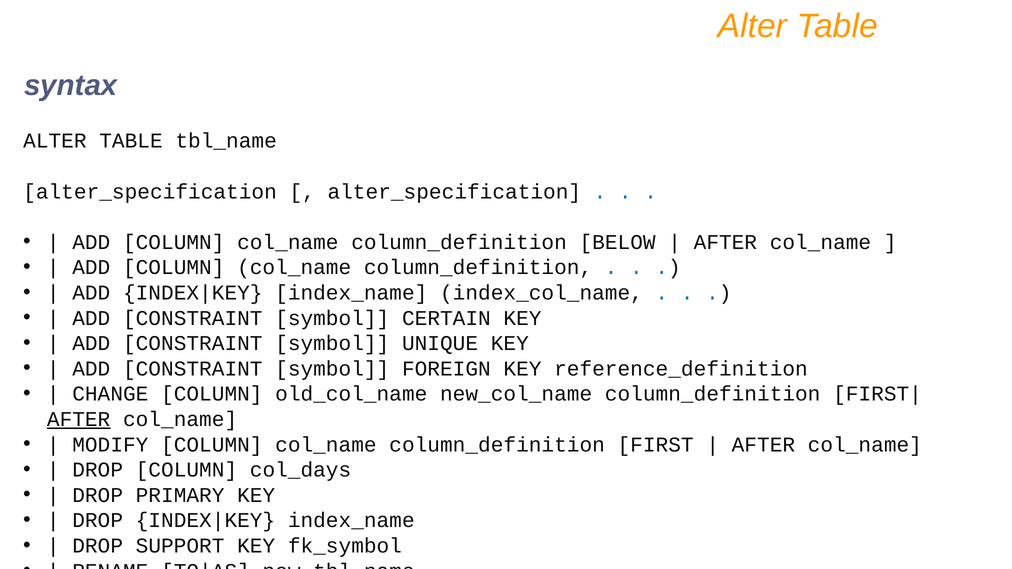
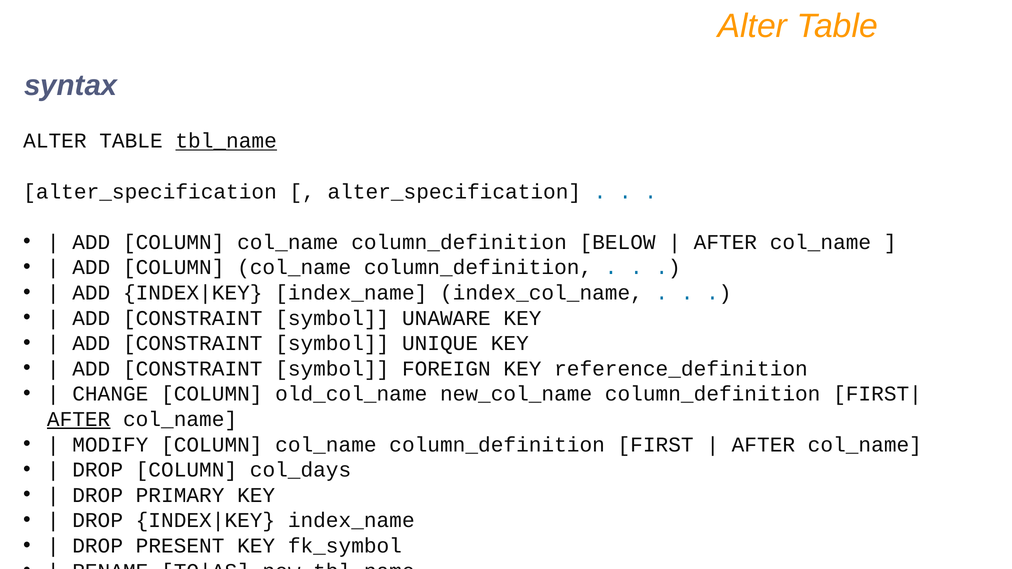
tbl_name underline: none -> present (226, 141)
CERTAIN: CERTAIN -> UNAWARE (446, 318)
SUPPORT: SUPPORT -> PRESENT (180, 546)
